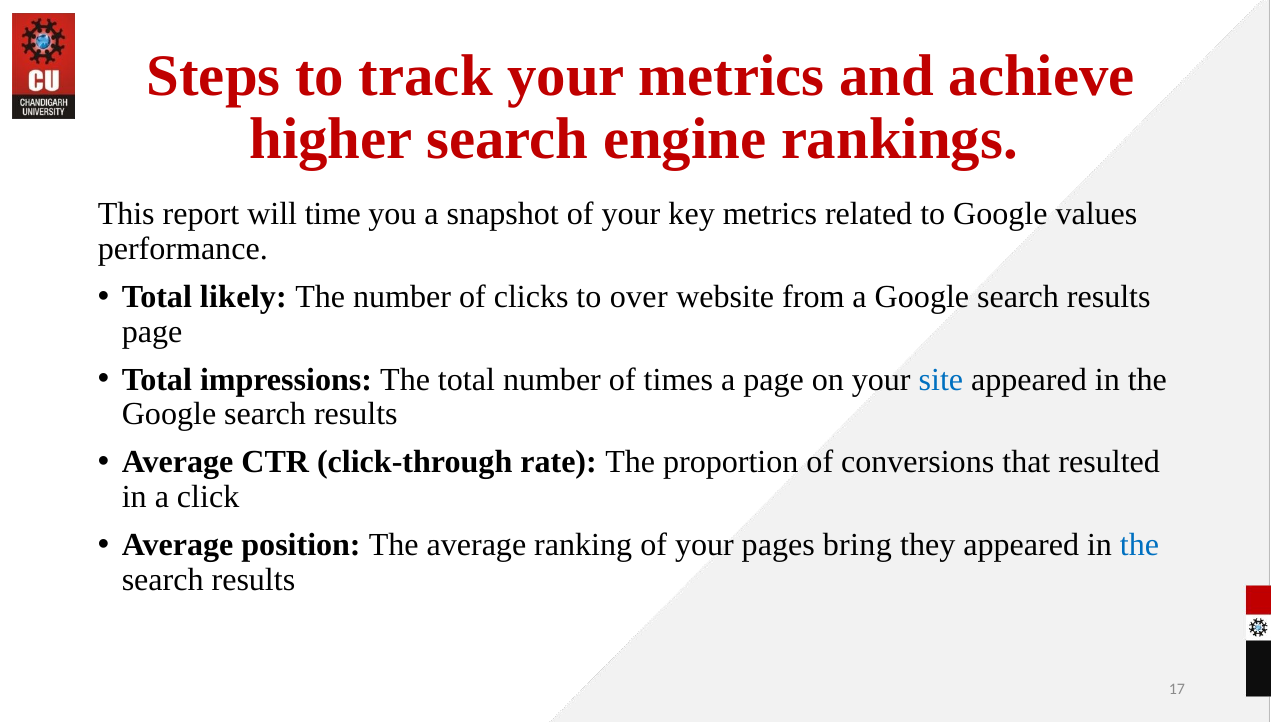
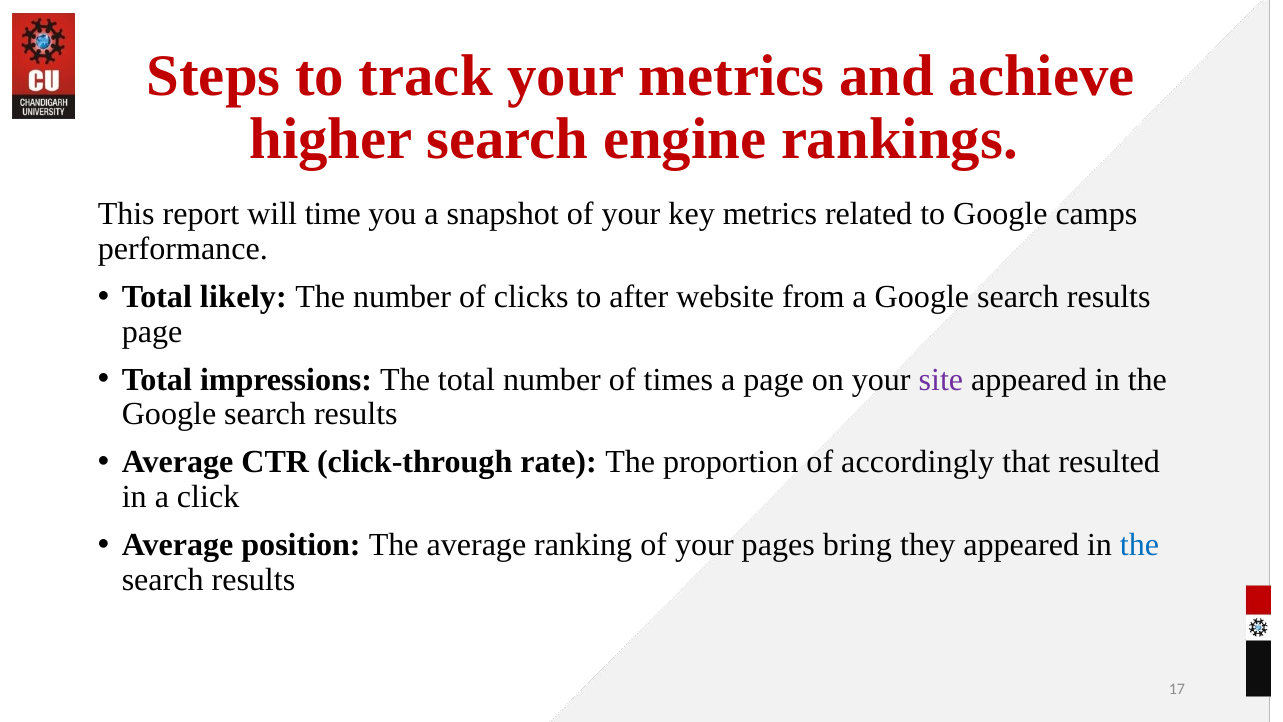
values: values -> camps (1096, 214)
over: over -> after (639, 297)
site colour: blue -> purple (941, 379)
conversions: conversions -> accordingly (918, 462)
